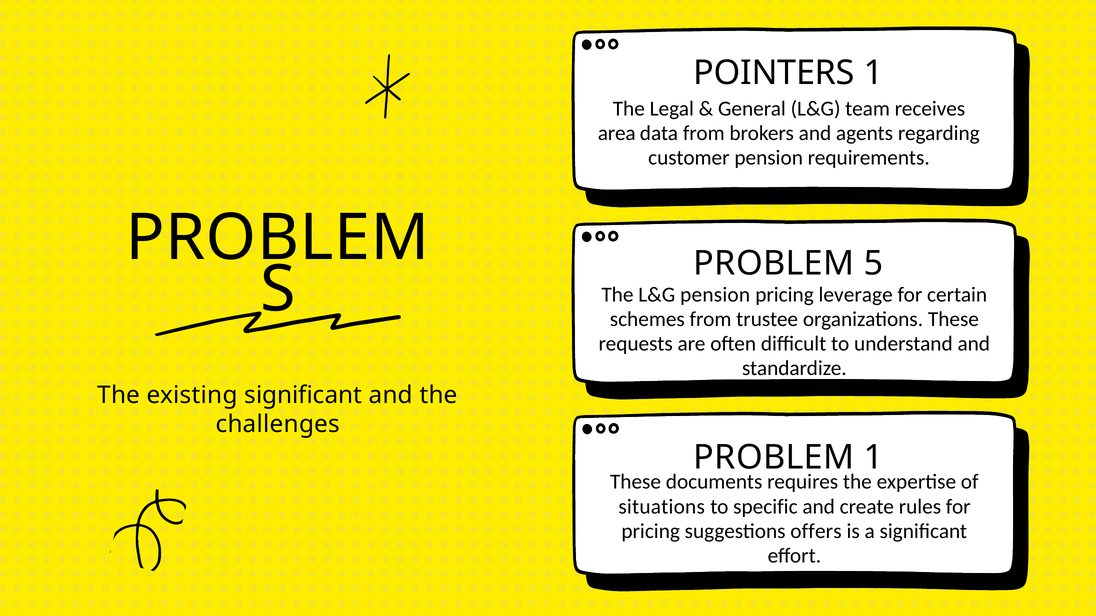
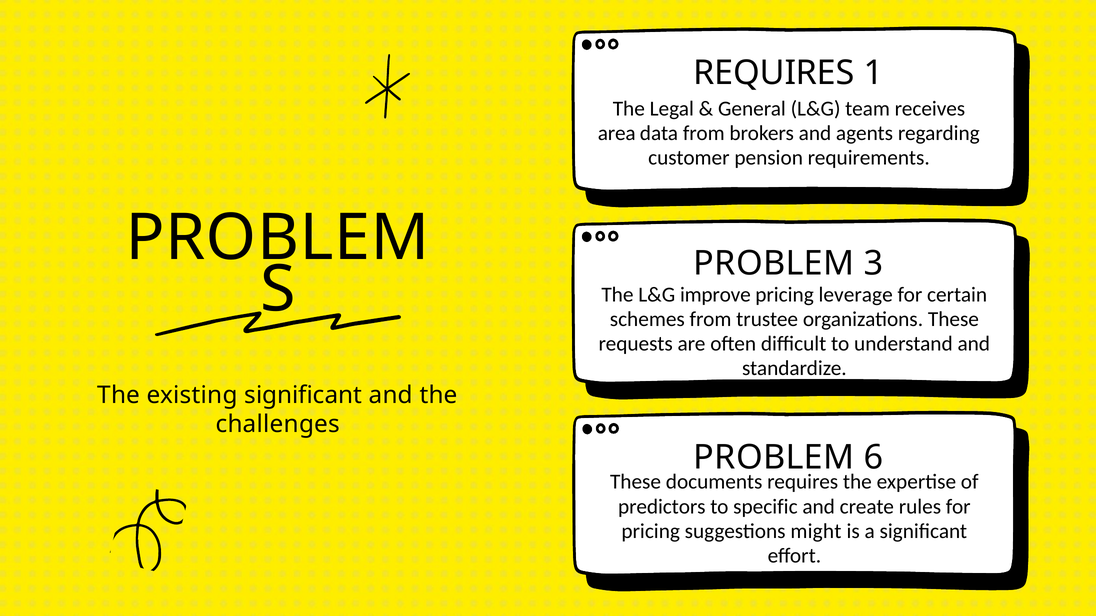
POINTERS: POINTERS -> REQUIRES (774, 73)
5: 5 -> 3 (874, 264)
L&G pension: pension -> improve (715, 295)
1: 1 -> 6 (874, 458)
situations: situations -> predictors (662, 507)
offers: offers -> might (816, 532)
